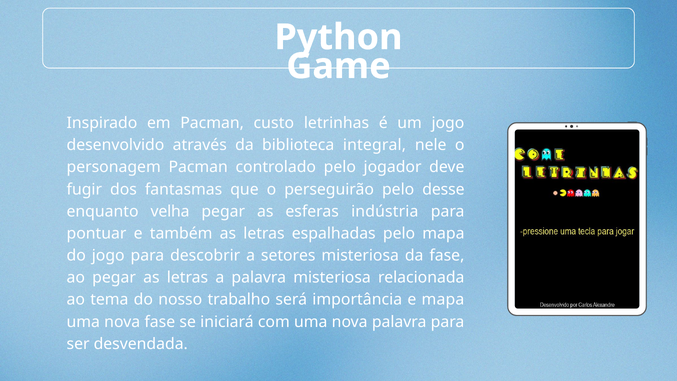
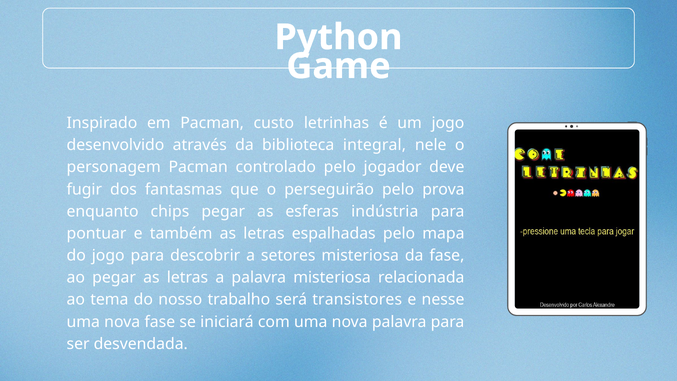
desse: desse -> prova (443, 189)
velha: velha -> chips (170, 211)
importância: importância -> transistores (357, 300)
e mapa: mapa -> nesse (443, 300)
